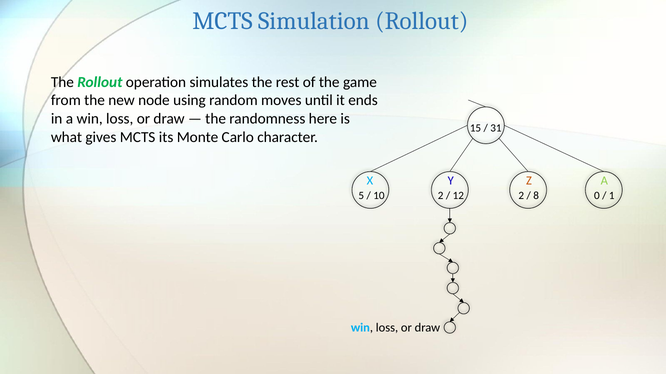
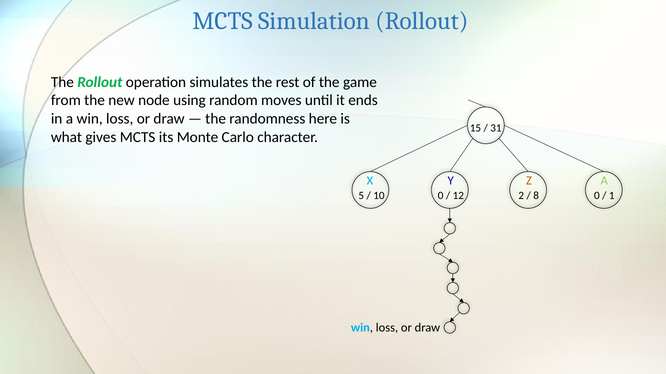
10 2: 2 -> 0 (441, 196)
